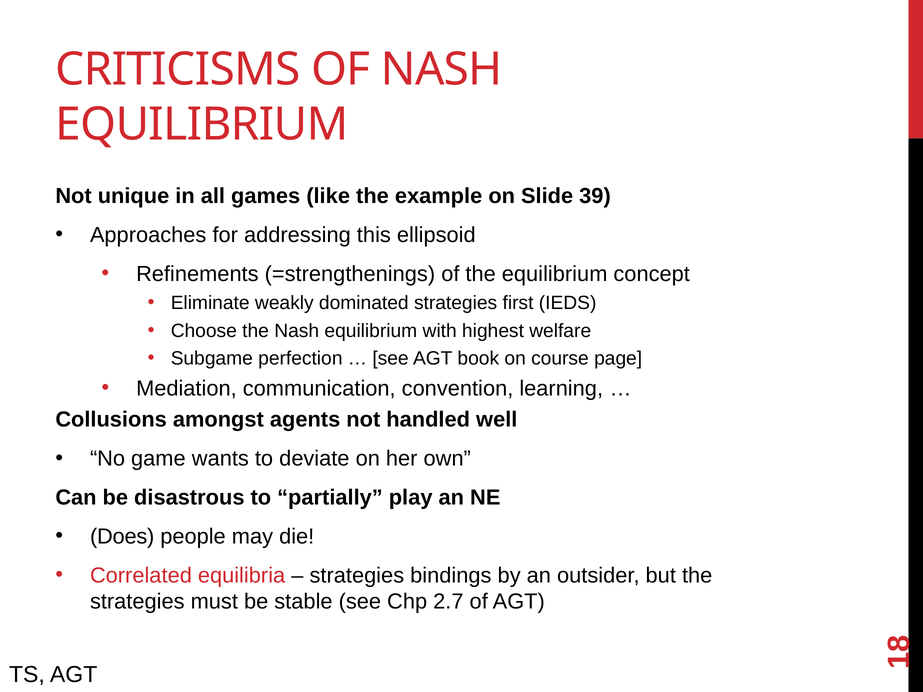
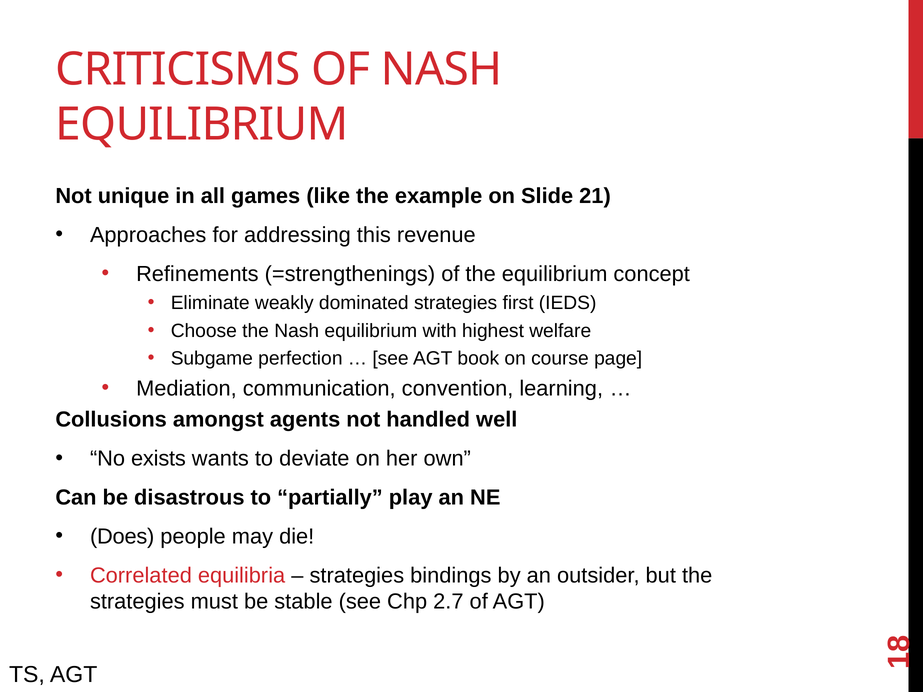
39: 39 -> 21 (595, 196)
ellipsoid: ellipsoid -> revenue (436, 235)
game: game -> exists (158, 459)
